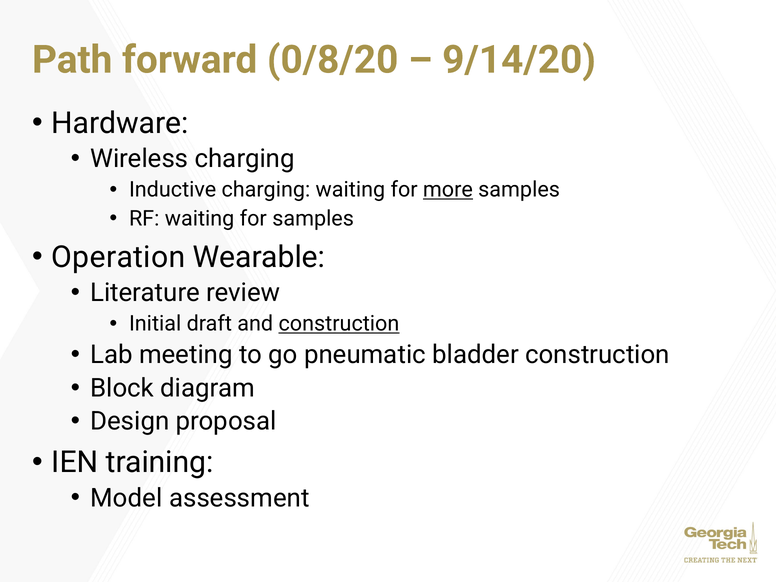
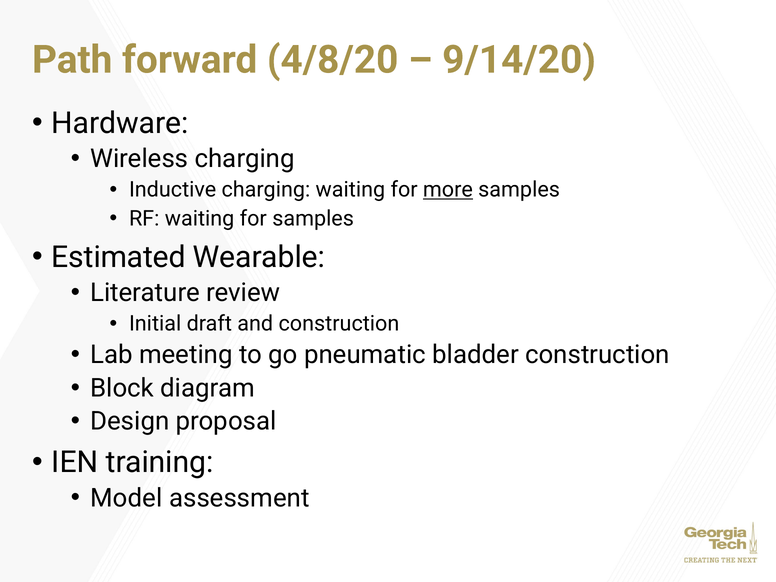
0/8/20: 0/8/20 -> 4/8/20 (333, 60)
Operation: Operation -> Estimated (119, 257)
construction underline: present -> none (339, 324)
